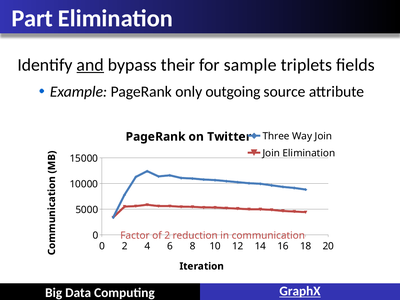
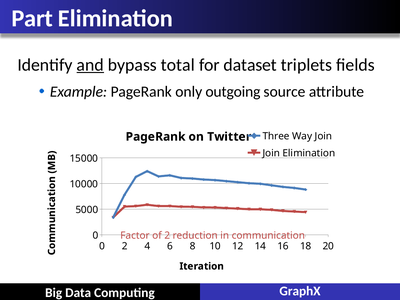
their: their -> total (178, 65)
sample: sample -> dataset (250, 65)
GraphX underline: present -> none (300, 291)
